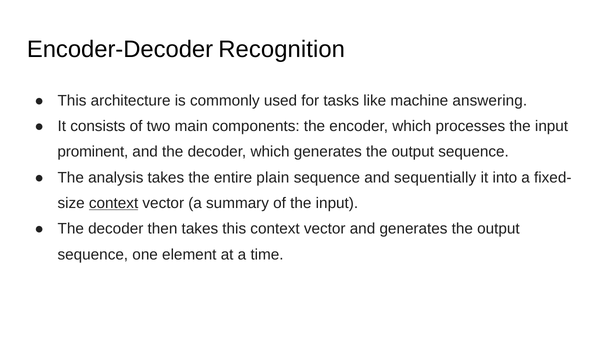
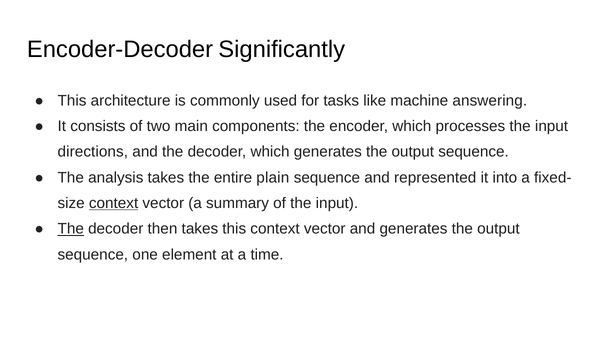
Recognition: Recognition -> Significantly (282, 50)
prominent: prominent -> directions (93, 152)
sequentially: sequentially -> represented (435, 178)
The underline: none -> present (71, 229)
